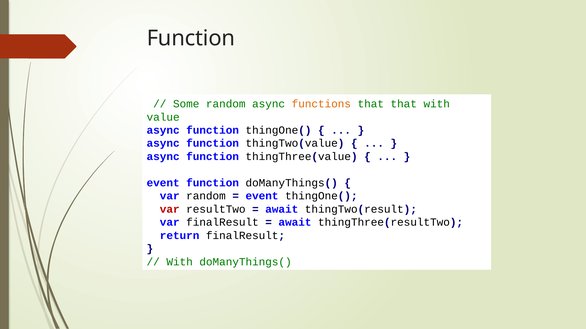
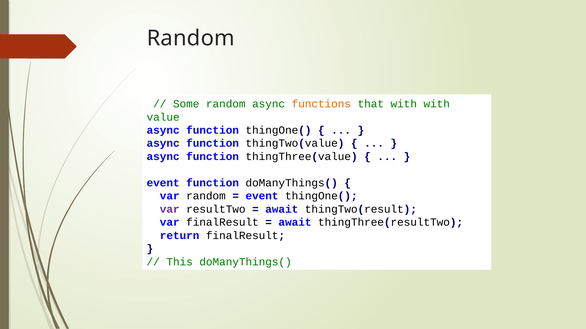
Function: Function -> Random (191, 38)
that that: that -> with (404, 104)
var colour: red -> purple (170, 210)
With: With -> This (180, 262)
